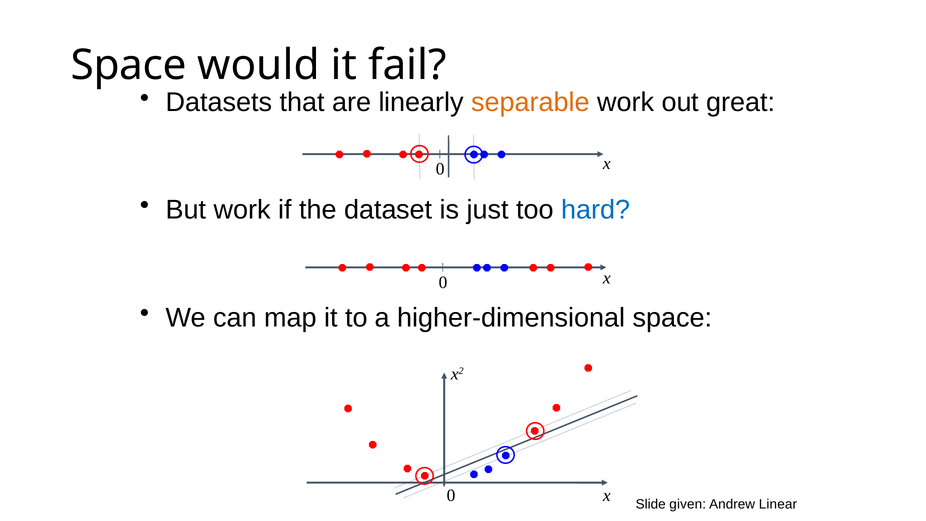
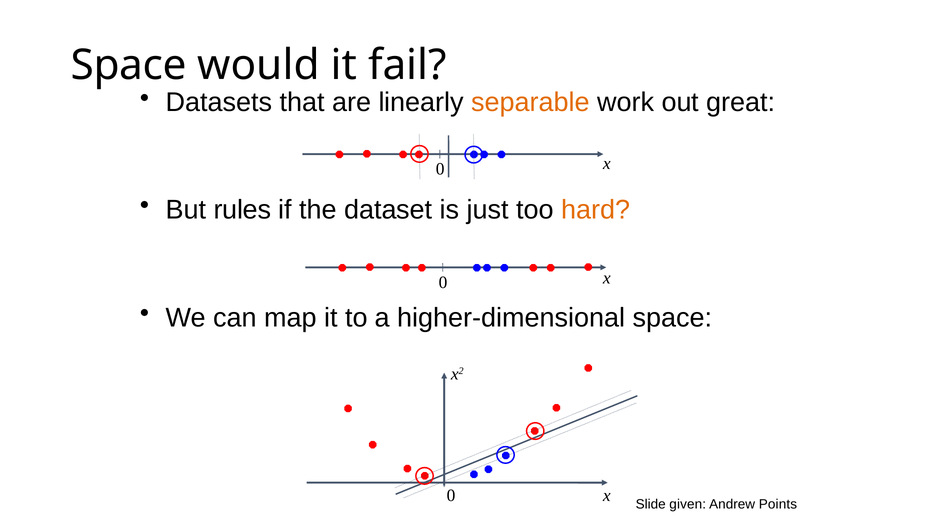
But work: work -> rules (242, 210)
hard colour: blue -> orange (596, 210)
Linear: Linear -> Points (778, 504)
